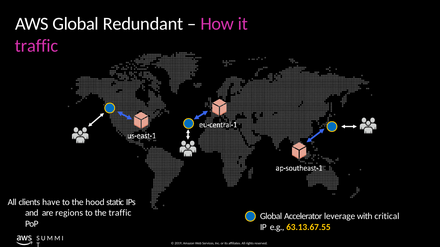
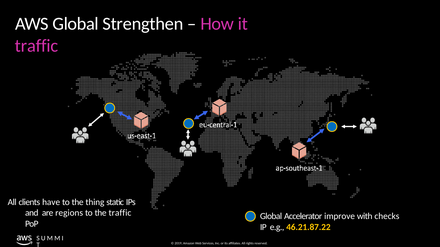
Redundant: Redundant -> Strengthen (143, 24)
hood: hood -> thing (95, 202)
leverage: leverage -> improve (340, 216)
critical: critical -> checks (387, 216)
63.13.67.55: 63.13.67.55 -> 46.21.87.22 (308, 227)
